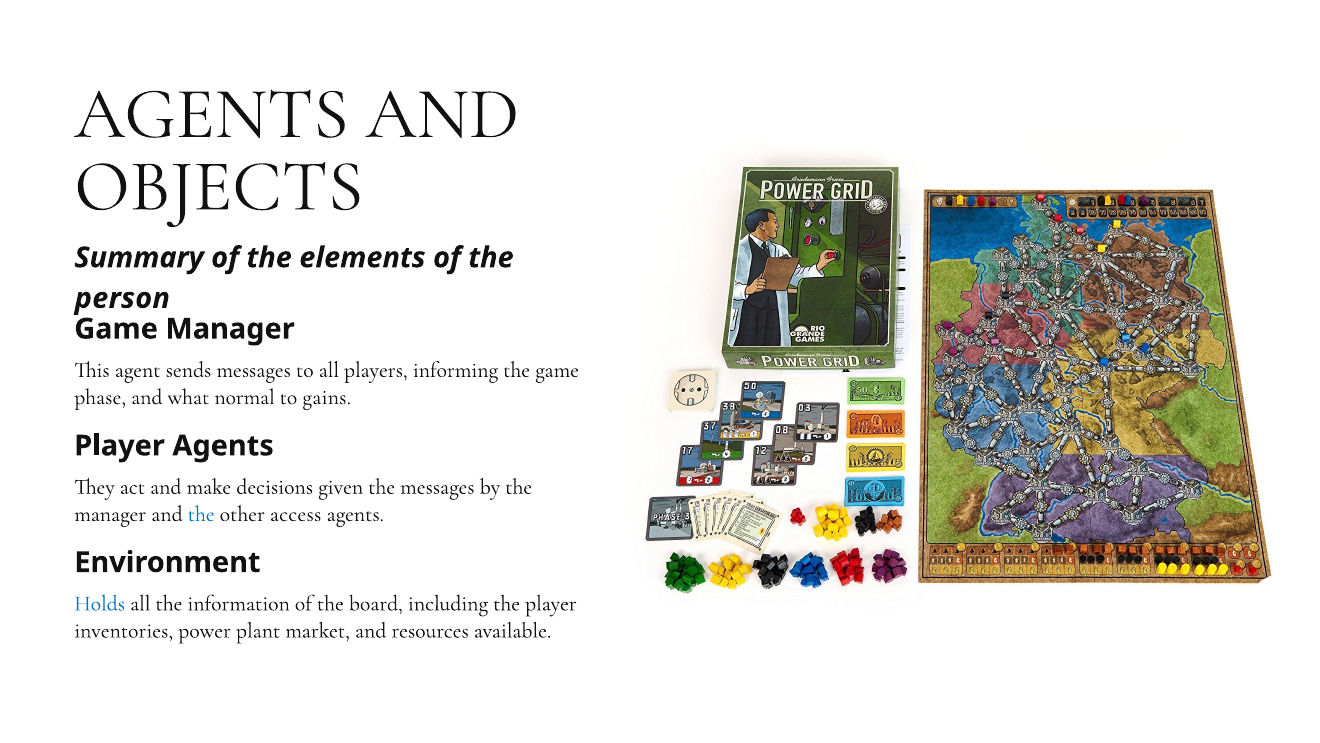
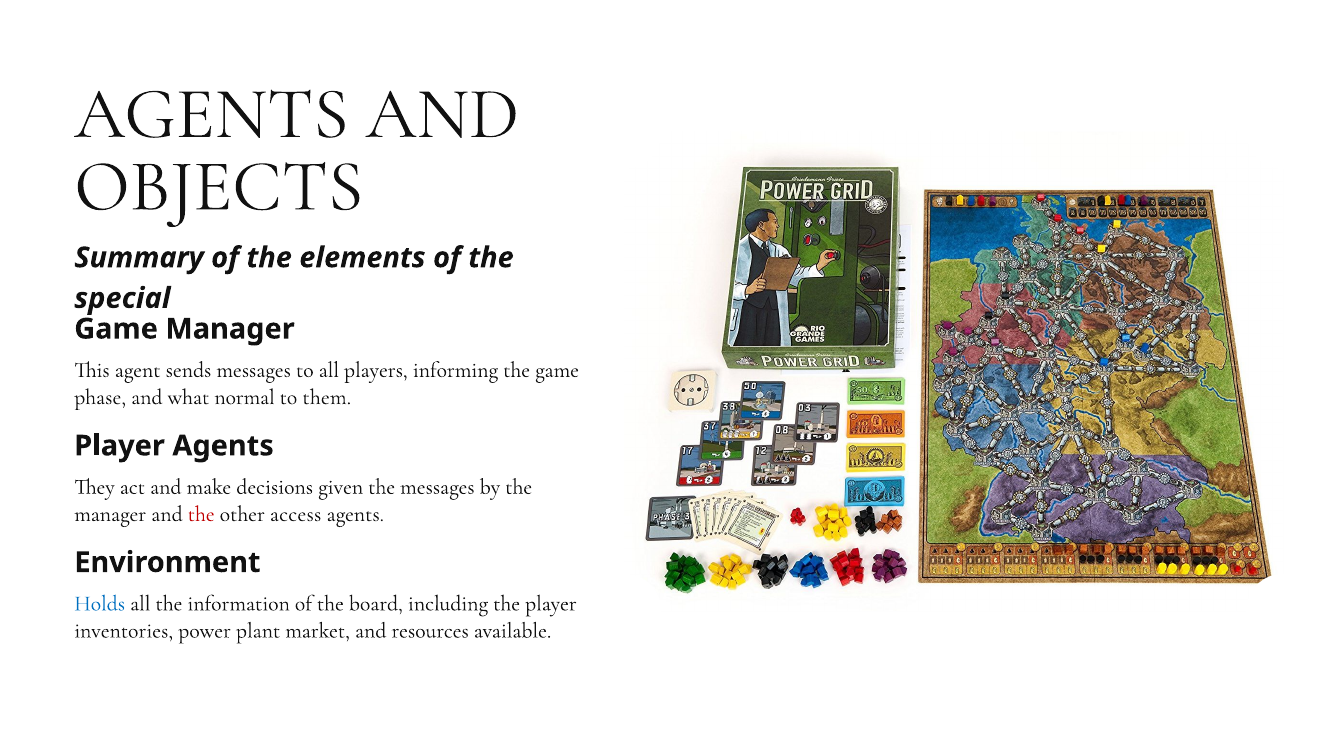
person: person -> special (122, 298)
gains: gains -> them (327, 397)
the colour: blue -> red (201, 513)
